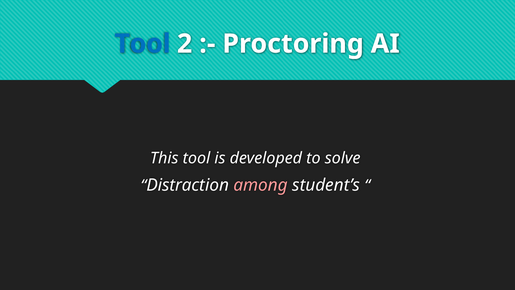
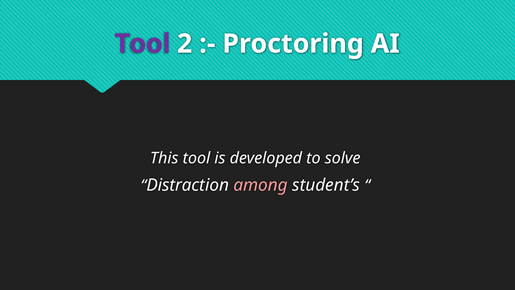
Tool colour: blue -> purple (143, 44)
